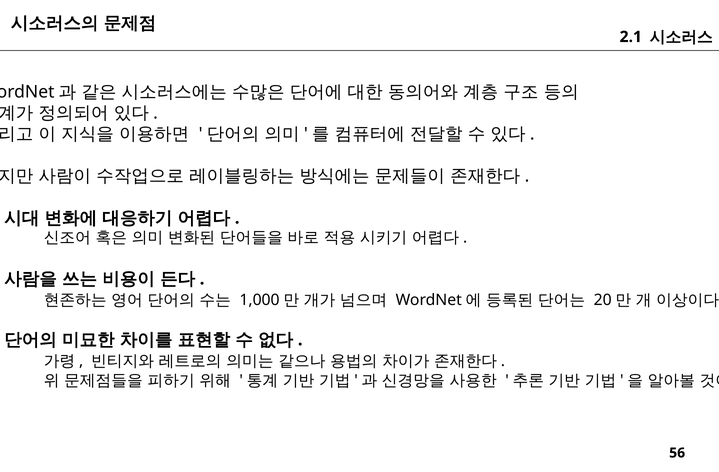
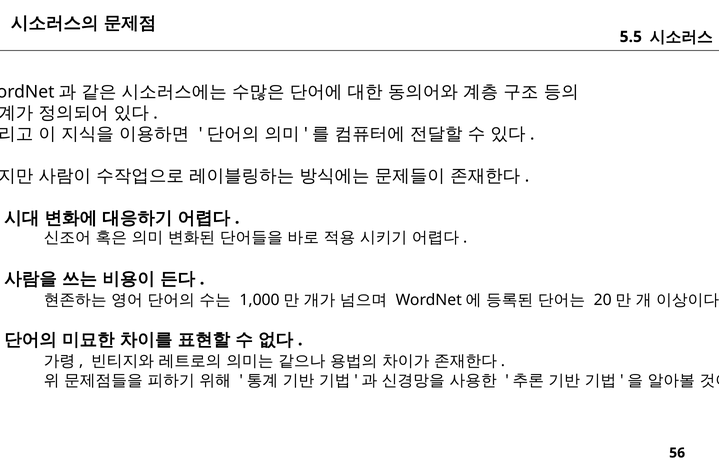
2.1: 2.1 -> 5.5 (631, 37)
